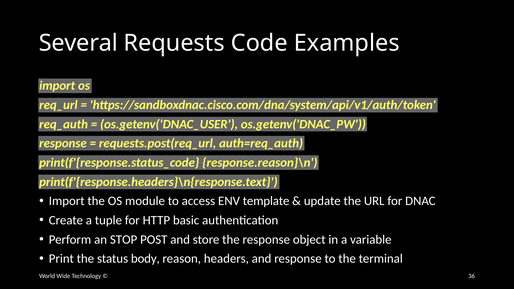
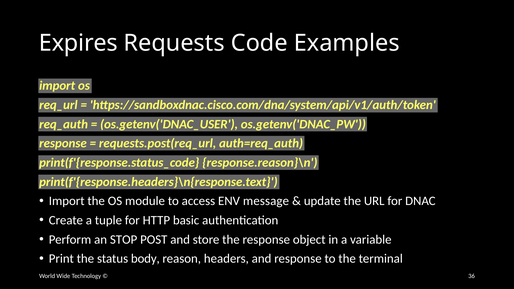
Several: Several -> Expires (78, 43)
template: template -> message (266, 201)
